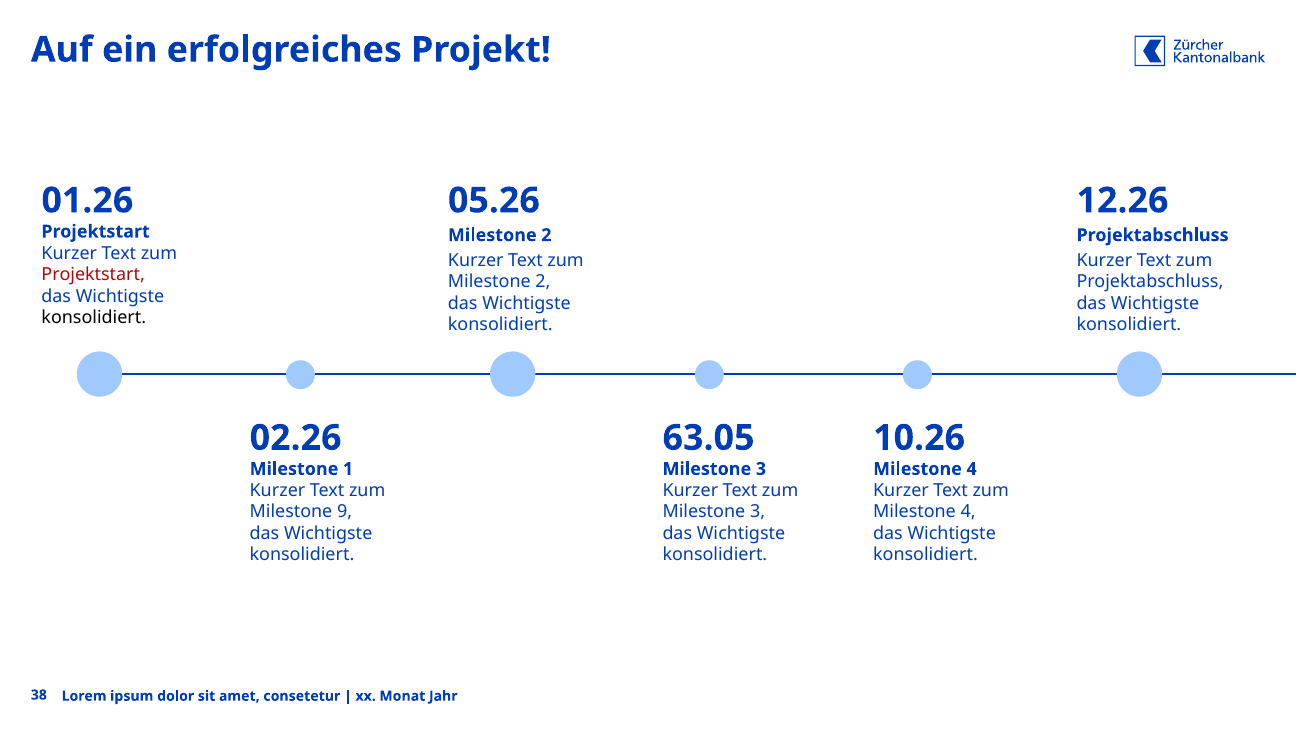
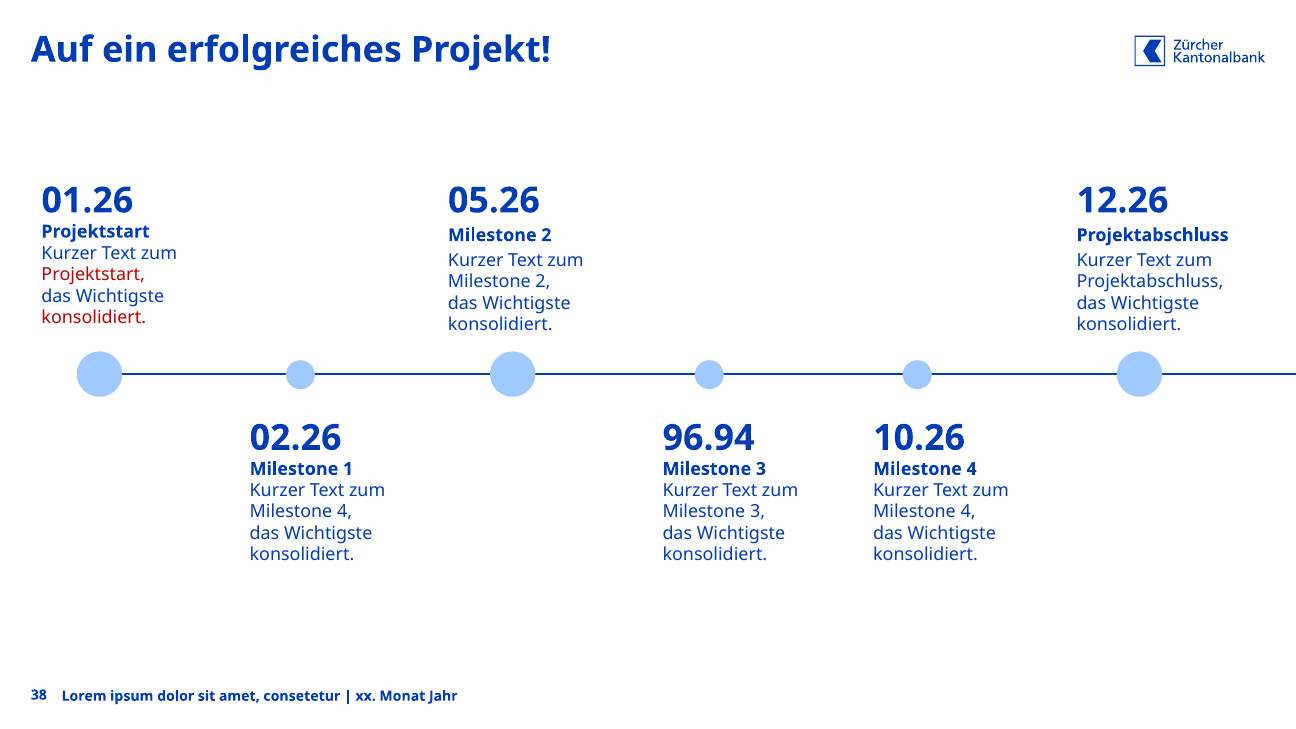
konsolidiert colour: black -> red (94, 318)
63.05: 63.05 -> 96.94 (709, 438)
9: 9 -> 4 (345, 512)
